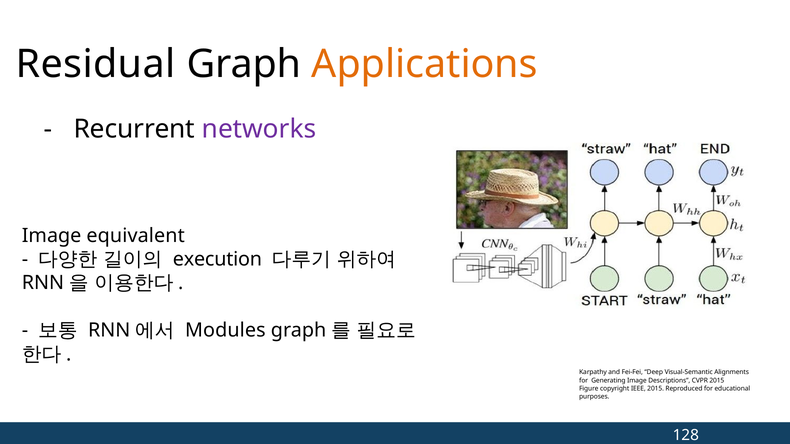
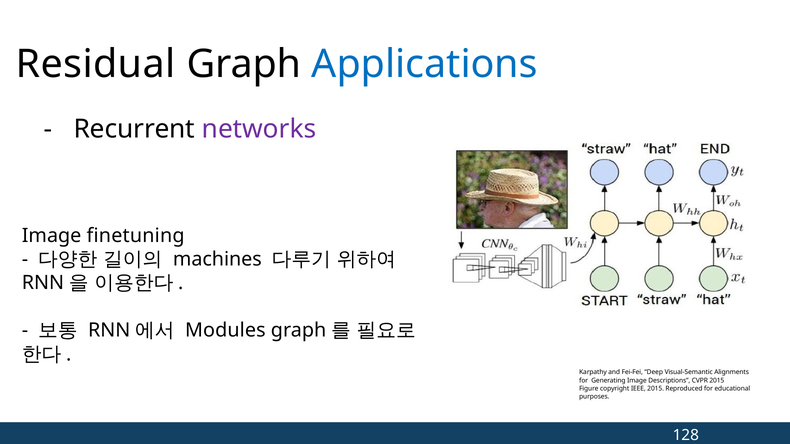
Applications colour: orange -> blue (425, 64)
equivalent: equivalent -> finetuning (136, 236)
execution: execution -> machines (217, 260)
